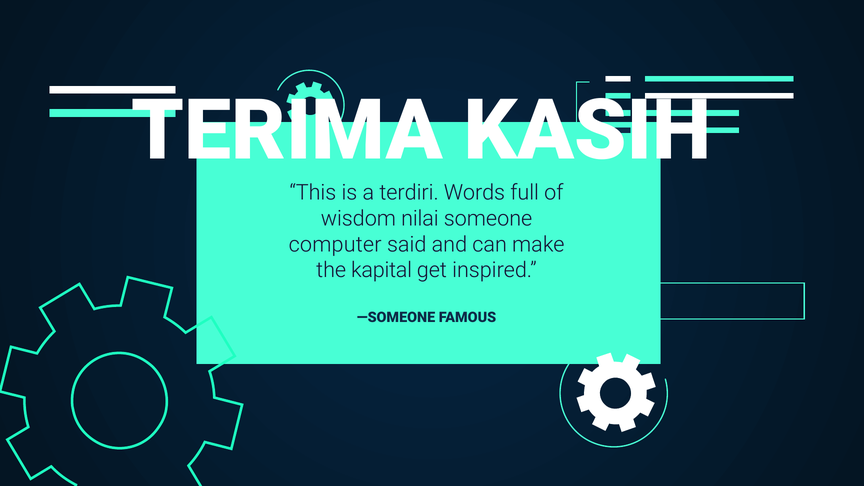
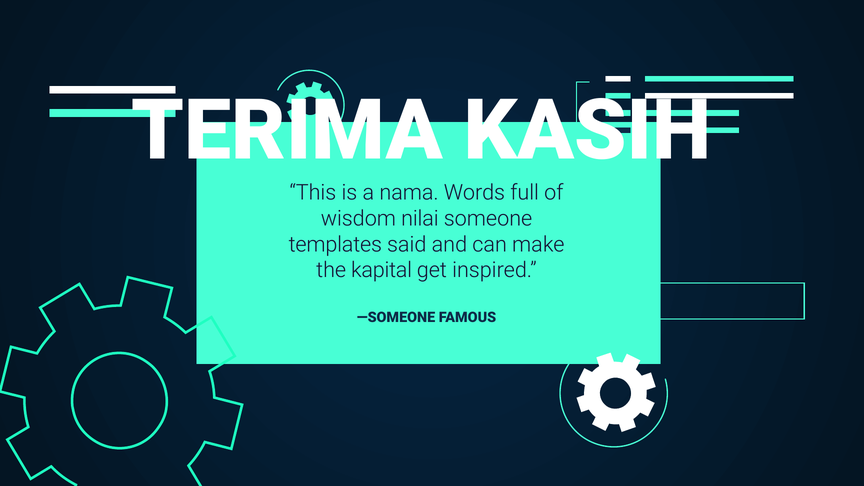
terdiri: terdiri -> nama (409, 193)
computer: computer -> templates (335, 244)
